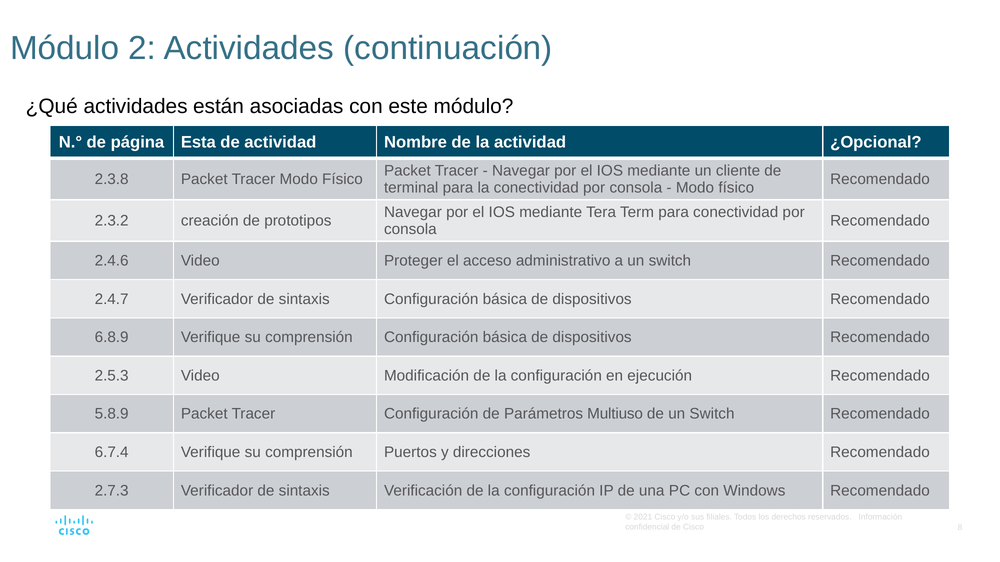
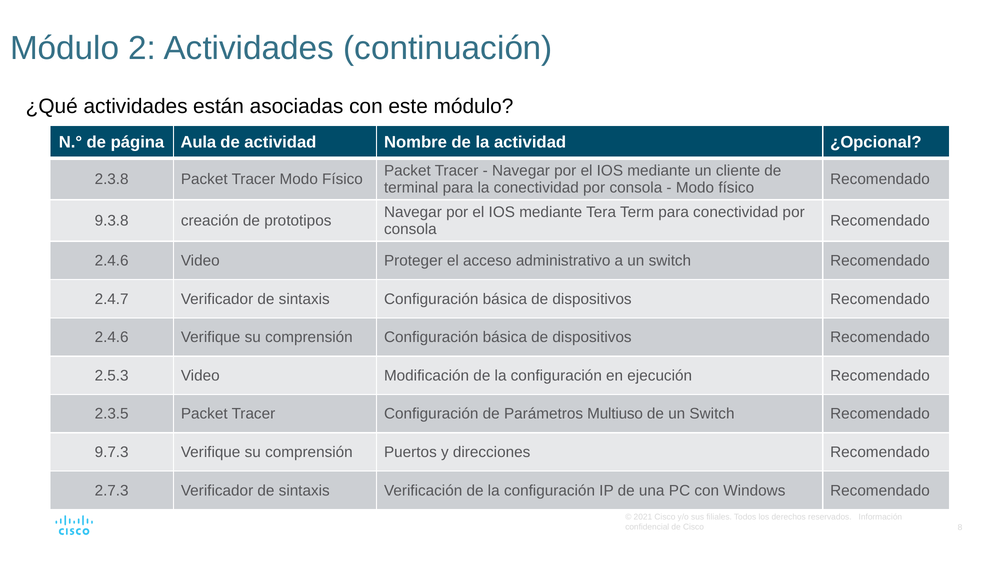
Esta: Esta -> Aula (198, 142)
2.3.2: 2.3.2 -> 9.3.8 (112, 221)
6.8.9: 6.8.9 -> 2.4.6 (112, 338)
5.8.9: 5.8.9 -> 2.3.5 (112, 414)
6.7.4: 6.7.4 -> 9.7.3 (112, 453)
